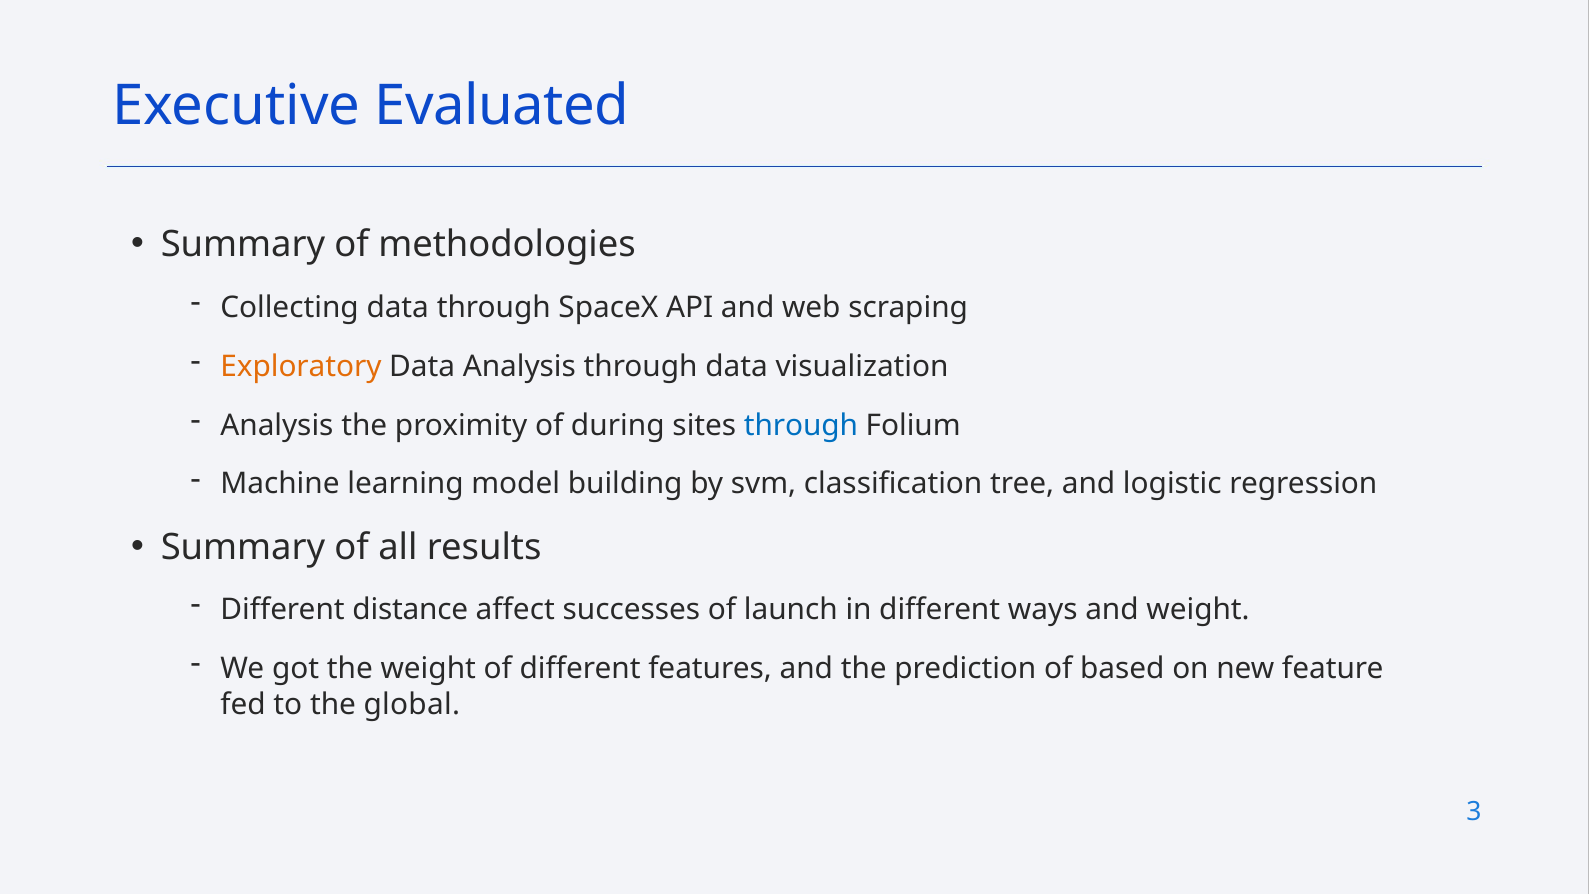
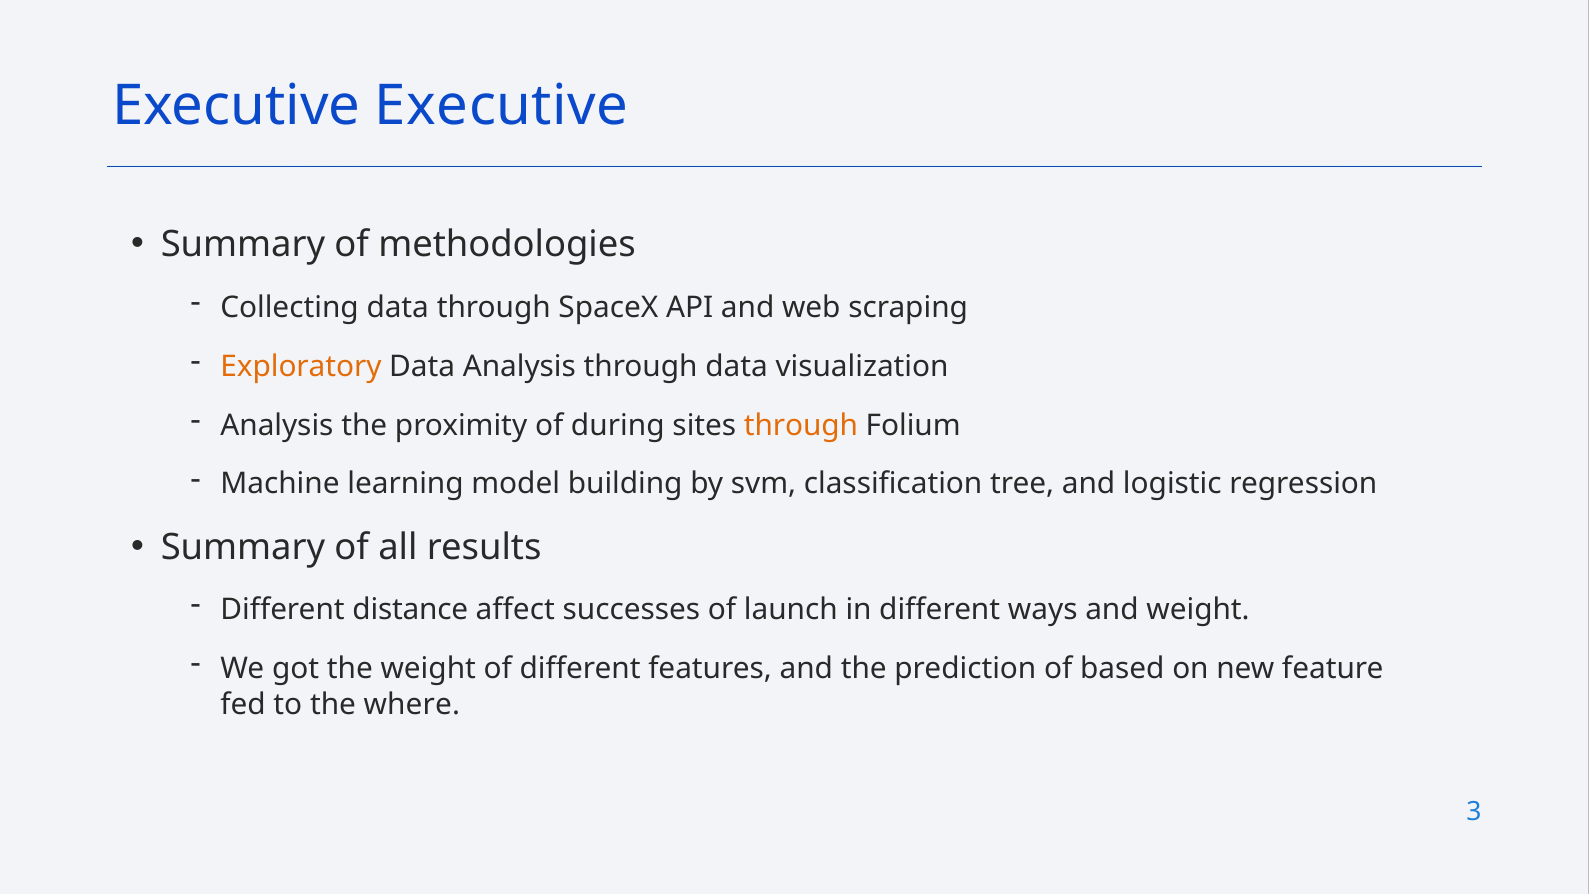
Executive Evaluated: Evaluated -> Executive (502, 106)
through colour: blue -> orange (801, 425)
global: global -> where (412, 704)
